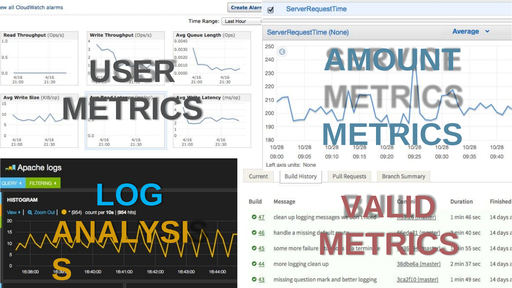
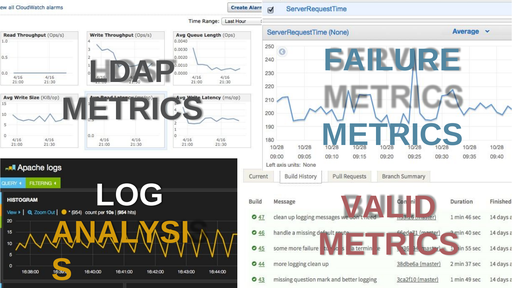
AMOUNT: AMOUNT -> FAILURE (392, 60)
USER: USER -> LDAP (132, 72)
LOG colour: light blue -> white (130, 195)
